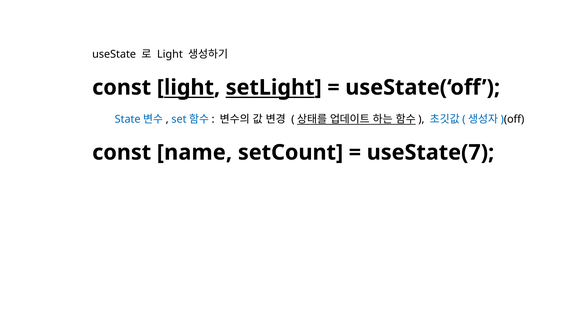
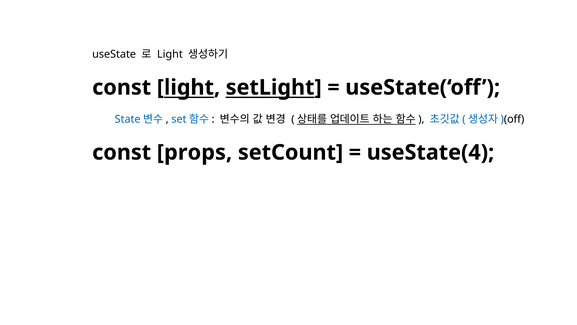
name: name -> props (194, 152)
useState(7: useState(7 -> useState(4 (430, 152)
